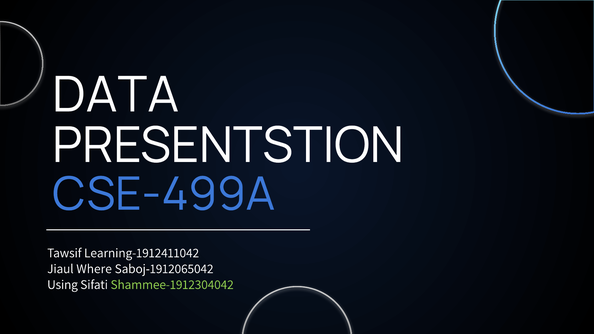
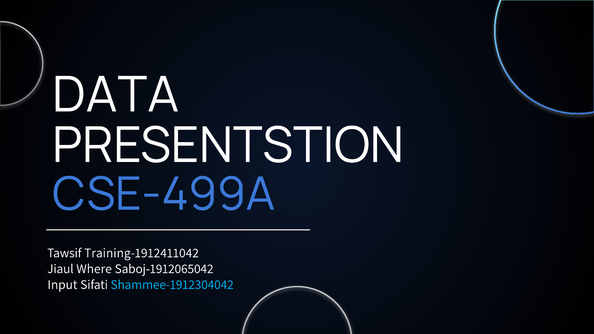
Learning-1912411042: Learning-1912411042 -> Training-1912411042 (142, 253)
Using: Using -> Input (62, 285)
Shammee-1912304042 colour: light green -> light blue (172, 285)
